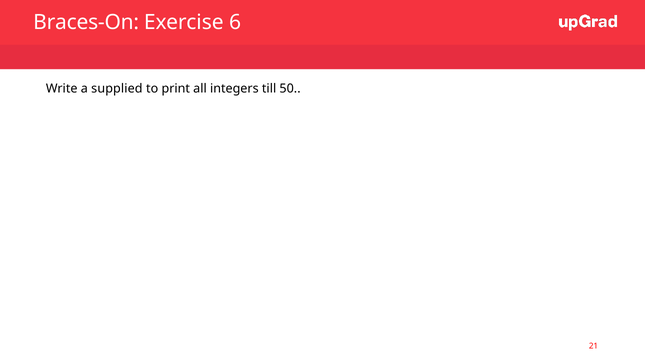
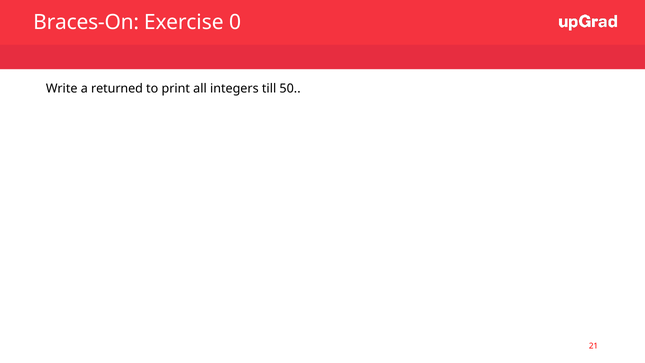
6: 6 -> 0 (235, 22)
supplied: supplied -> returned (117, 88)
